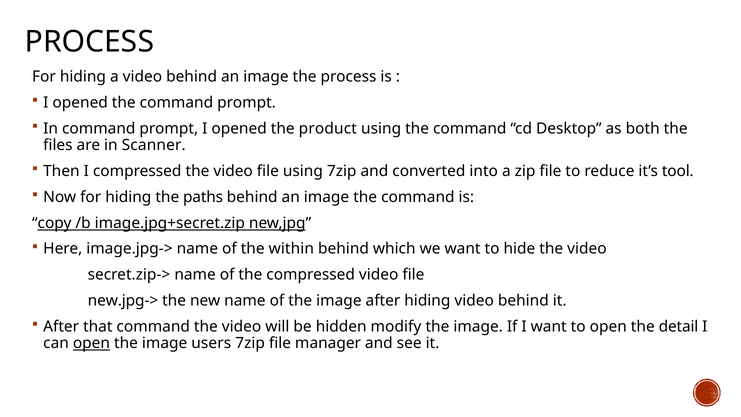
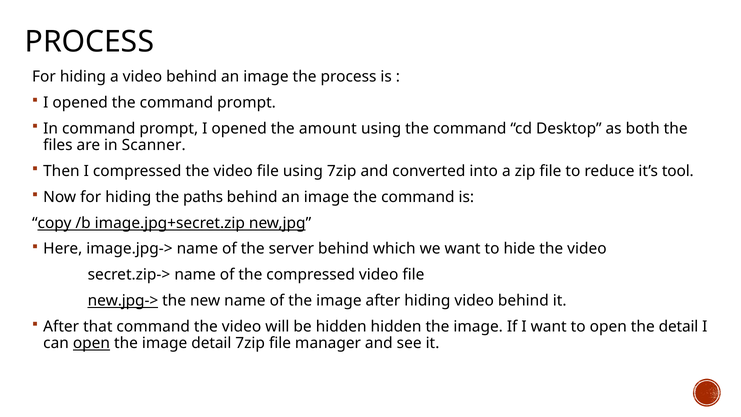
product: product -> amount (328, 128)
within: within -> server (291, 249)
new.jpg-> underline: none -> present (123, 301)
hidden modify: modify -> hidden (396, 327)
image users: users -> detail (211, 343)
